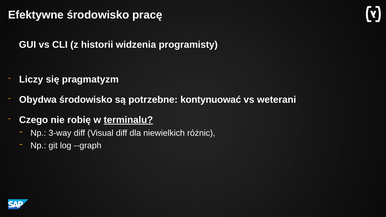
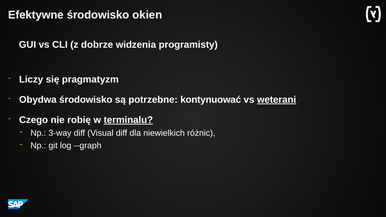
pracę: pracę -> okien (147, 15)
historii: historii -> dobrze (97, 45)
weterani underline: none -> present (277, 100)
